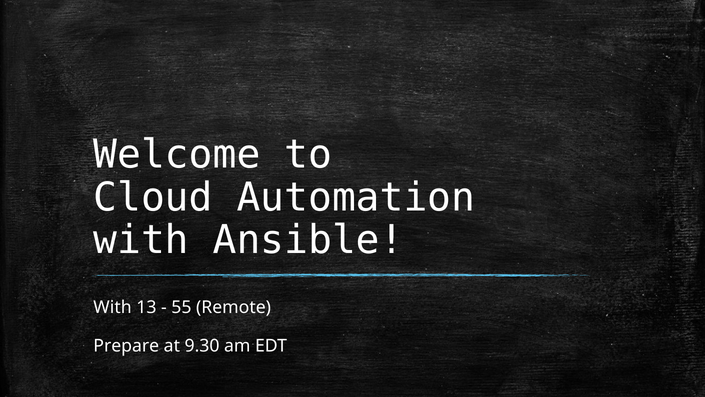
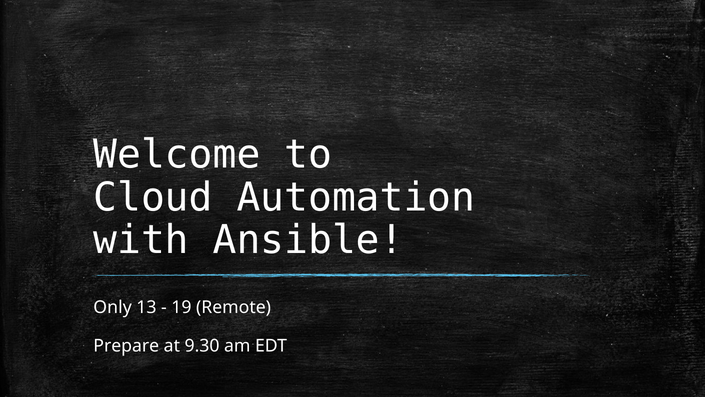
With: With -> Only (113, 307)
55: 55 -> 19 (181, 307)
